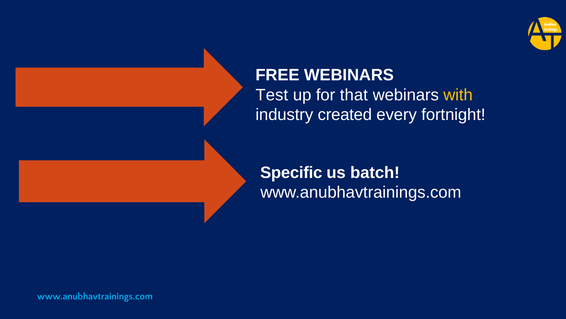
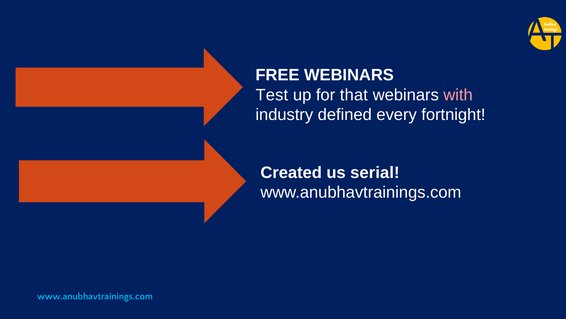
with colour: yellow -> pink (458, 95)
created: created -> defined (345, 115)
Specific: Specific -> Created (291, 172)
batch: batch -> serial (375, 172)
